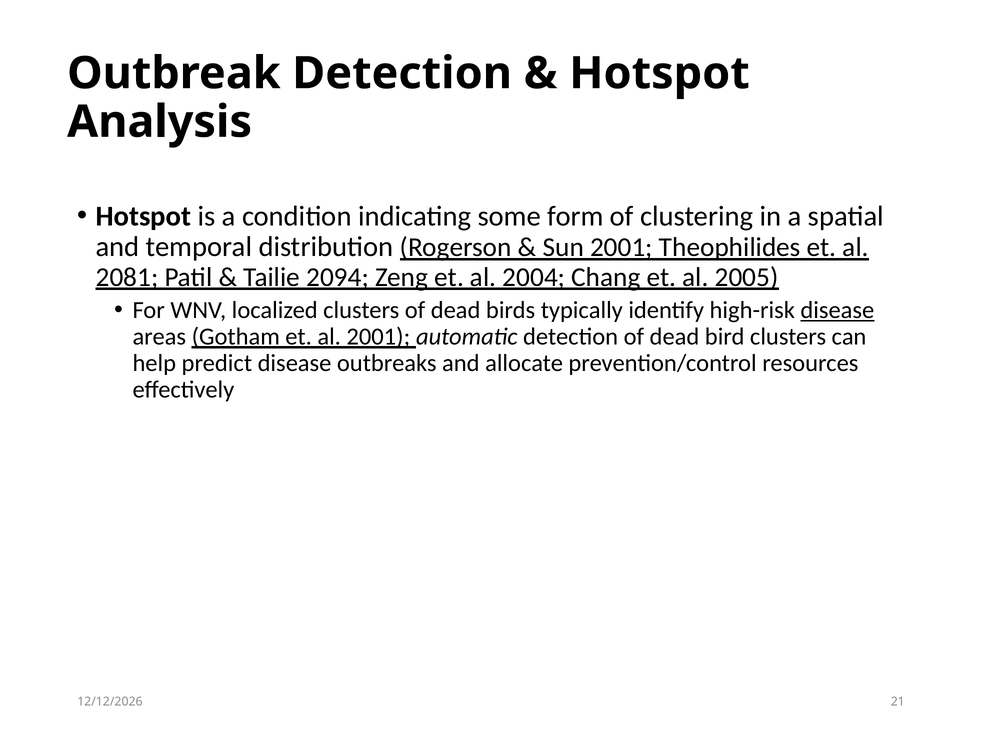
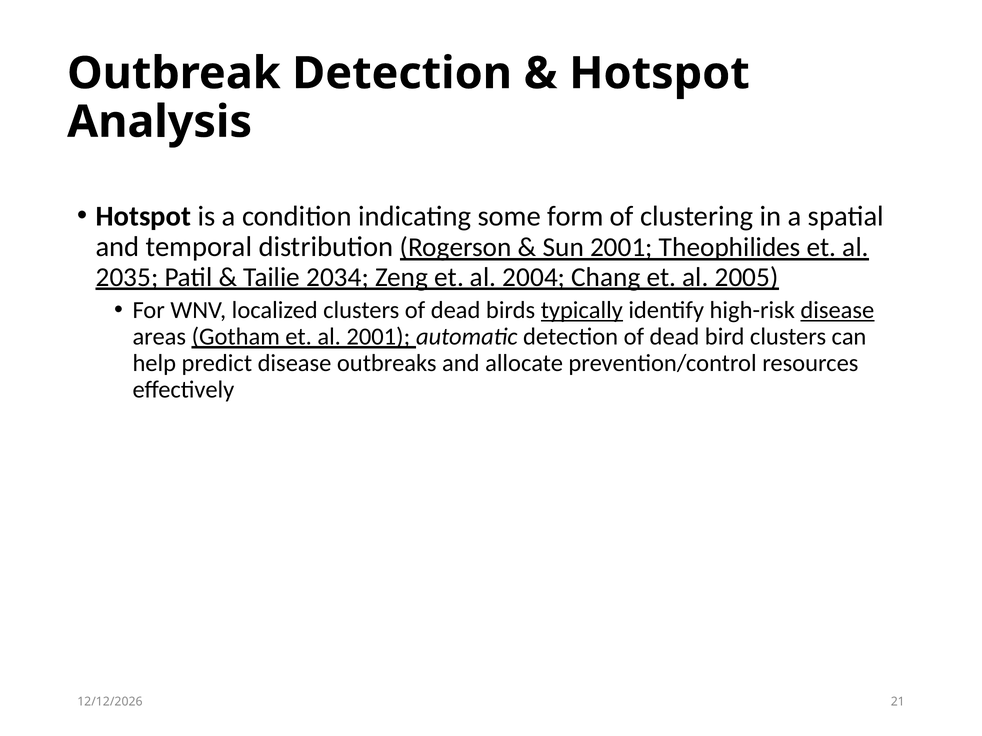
2081: 2081 -> 2035 (127, 277)
2094: 2094 -> 2034 (338, 277)
typically underline: none -> present (582, 311)
